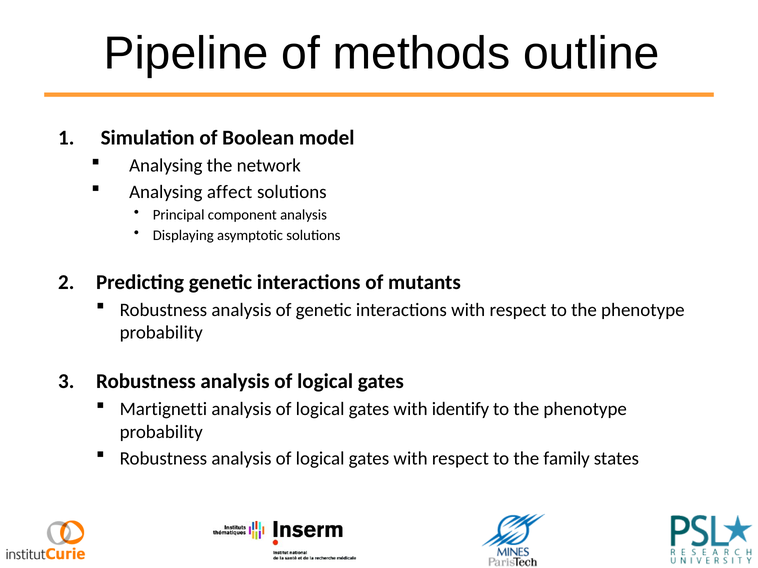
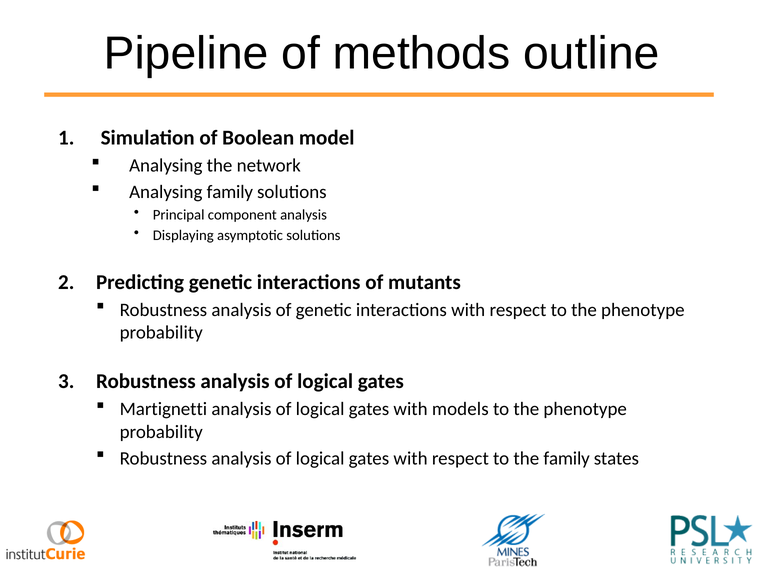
Analysing affect: affect -> family (230, 192)
identify: identify -> models (460, 409)
